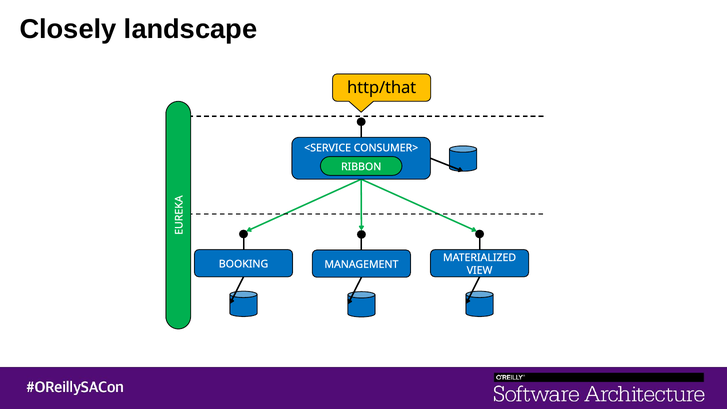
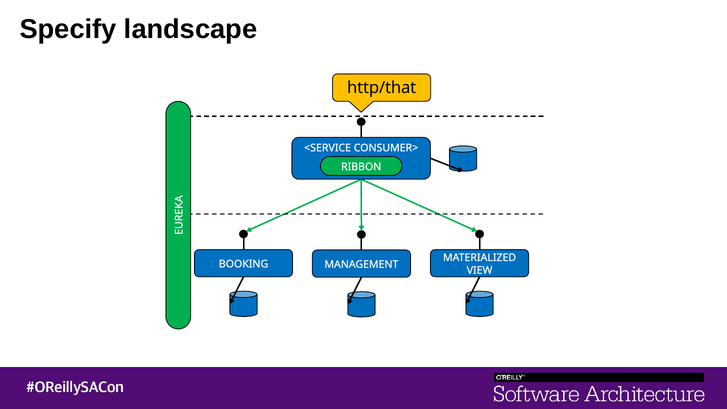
Closely: Closely -> Specify (68, 29)
